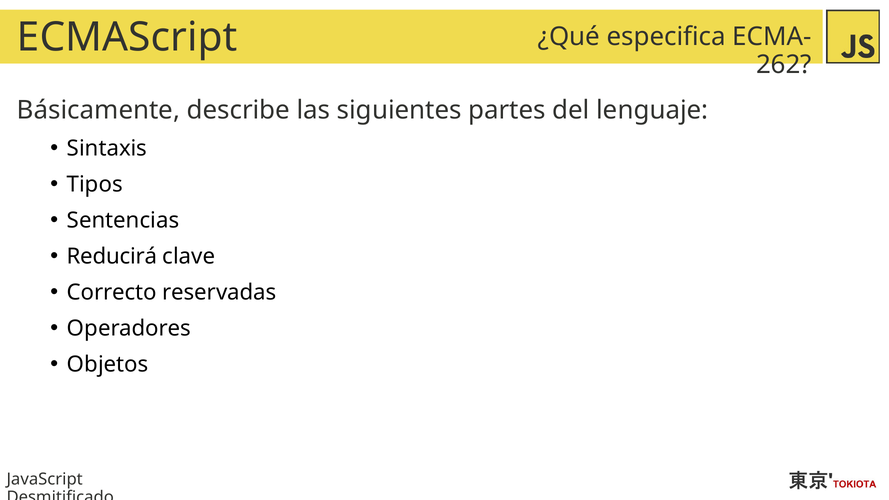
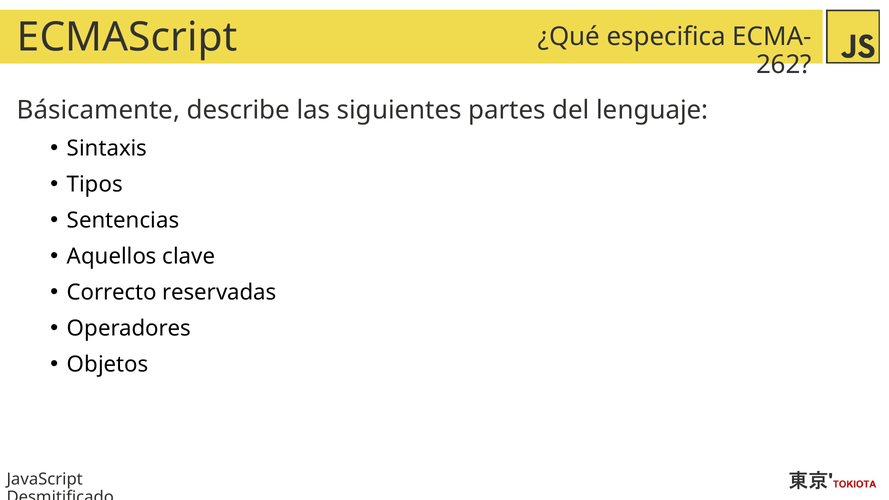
Reducirá: Reducirá -> Aquellos (112, 256)
